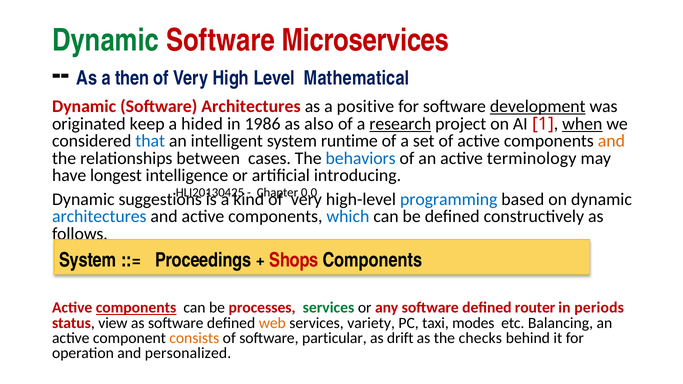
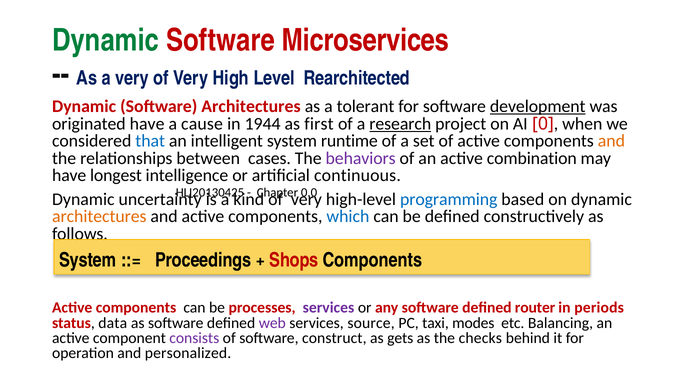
a then: then -> very (132, 78)
Mathematical: Mathematical -> Rearchitected (357, 78)
positive: positive -> tolerant (366, 107)
originated keep: keep -> have (147, 124)
hided: hided -> cause (202, 124)
1986: 1986 -> 1944 (263, 124)
also: also -> first (319, 124)
1: 1 -> 0 (543, 124)
when underline: present -> none (582, 124)
behaviors colour: blue -> purple (361, 158)
terminology: terminology -> combination (532, 158)
introducing: introducing -> continuous (357, 176)
suggestions: suggestions -> uncertainty (160, 199)
architectures colour: blue -> orange (99, 217)
components underline: present -> none (136, 308)
services colour: green -> purple (328, 308)
view: view -> data (113, 323)
web colour: orange -> purple (272, 323)
variety: variety -> source (371, 323)
consists colour: orange -> purple (194, 338)
particular: particular -> construct (334, 338)
drift: drift -> gets (400, 338)
